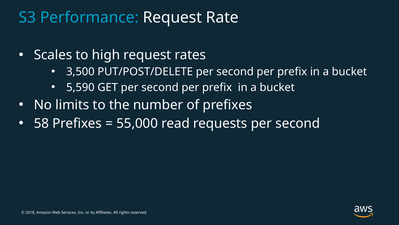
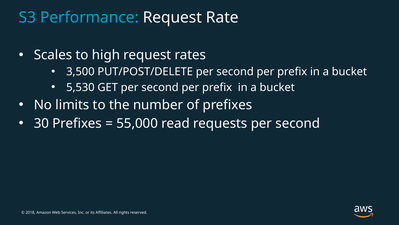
5,590: 5,590 -> 5,530 (80, 87)
58: 58 -> 30 (41, 123)
